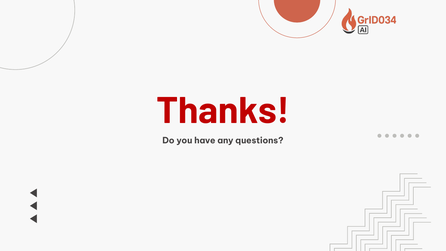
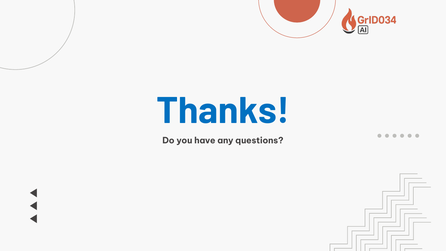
Thanks colour: red -> blue (223, 111)
